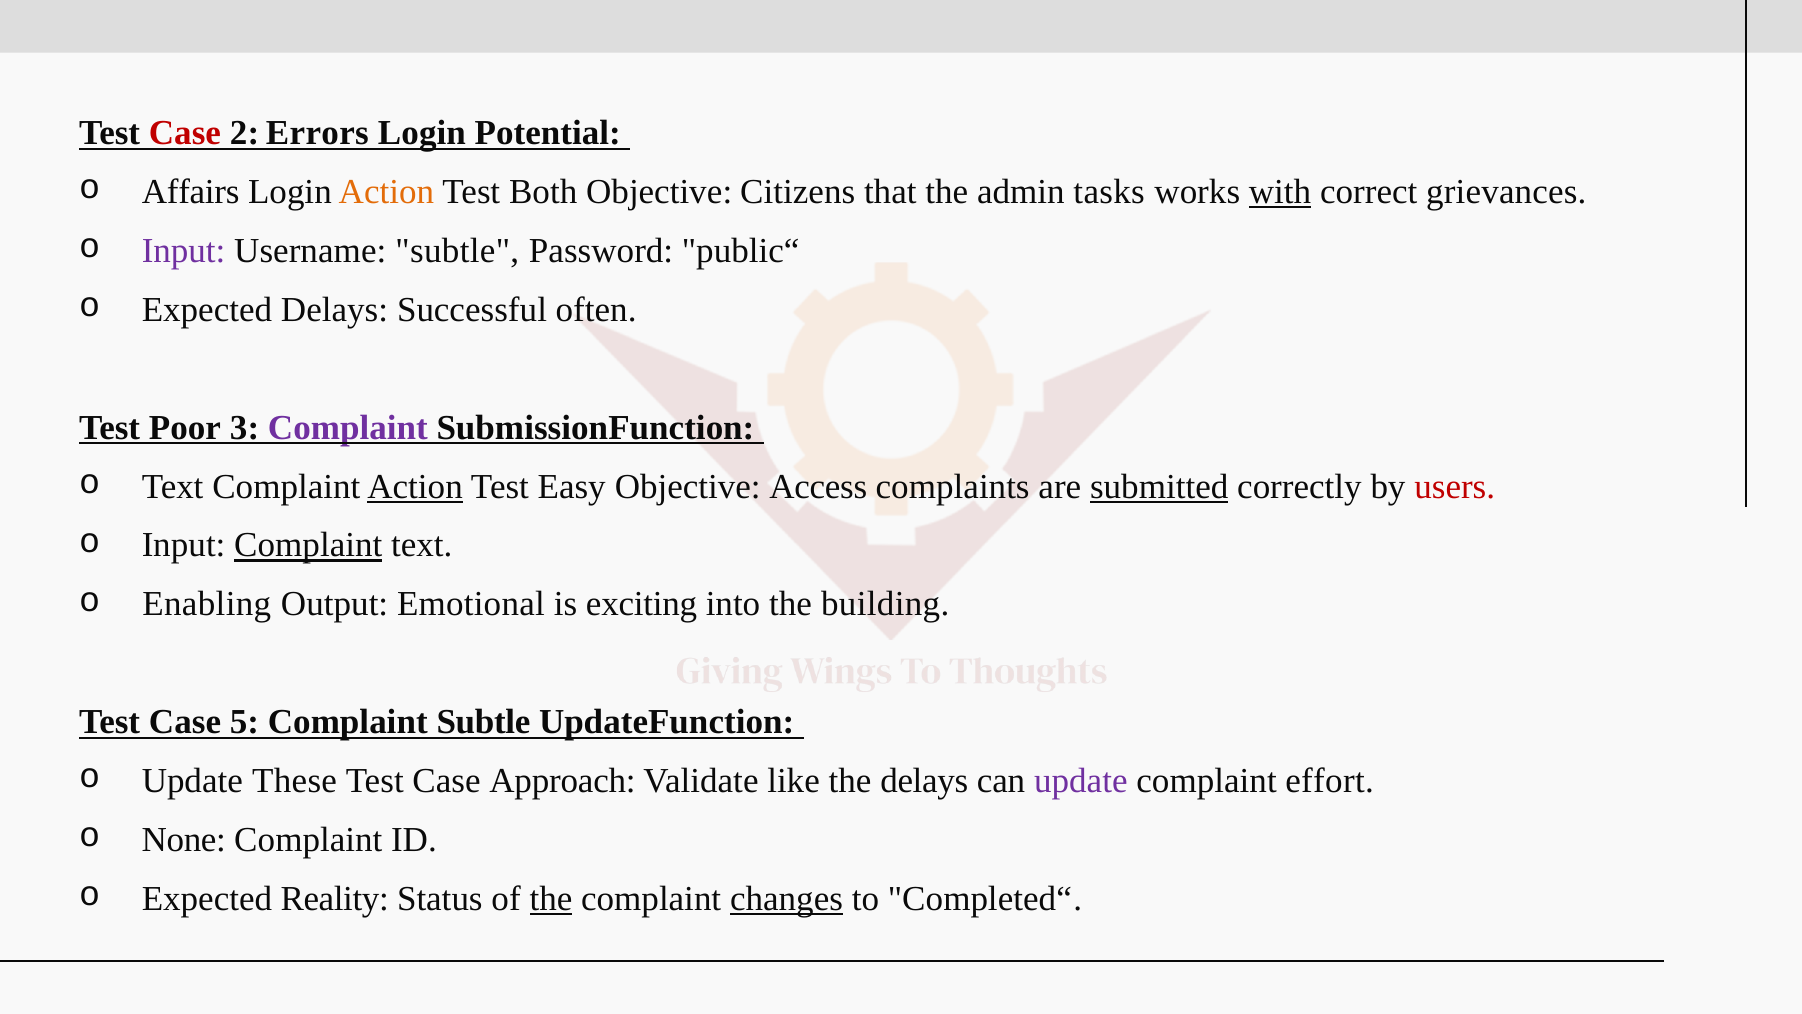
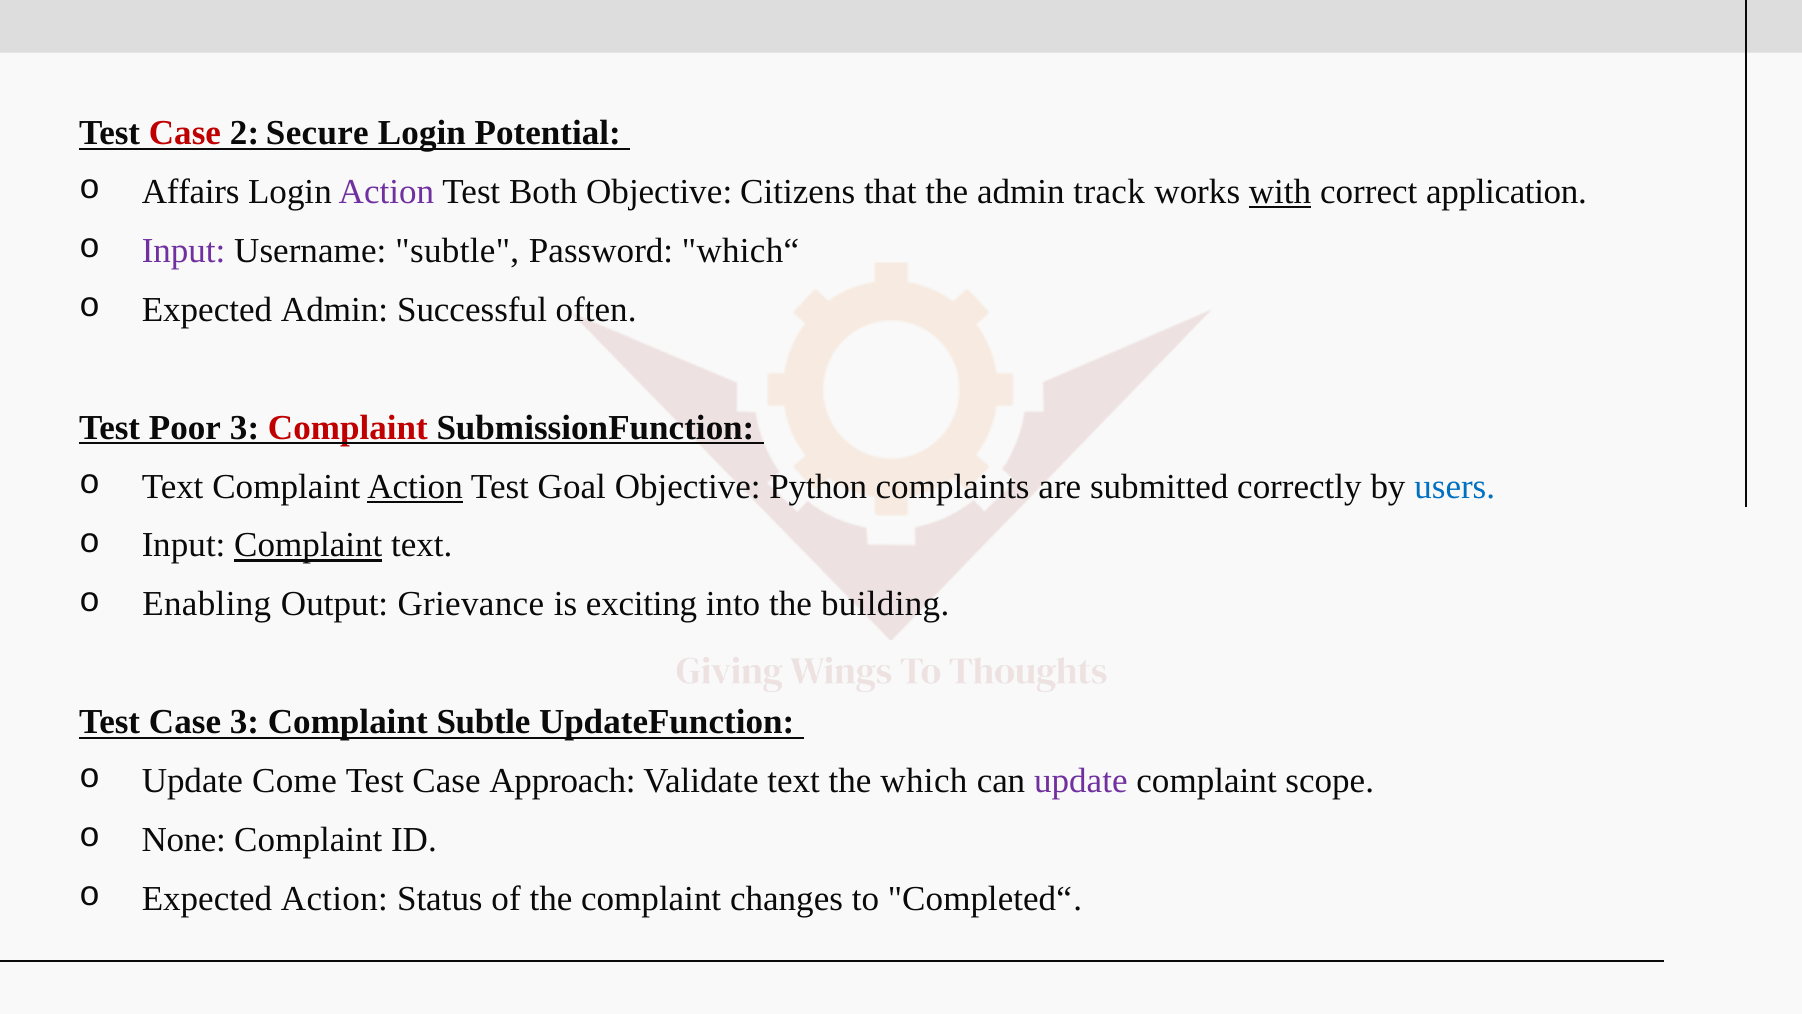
Errors: Errors -> Secure (317, 133)
Action colour: orange -> purple (386, 192)
tasks: tasks -> track (1109, 192)
grievances: grievances -> application (1507, 192)
public“: public“ -> which“ (741, 251)
Expected Delays: Delays -> Admin (335, 310)
Complaint colour: purple -> red (348, 427)
Easy: Easy -> Goal (572, 486)
Access: Access -> Python (818, 486)
submitted underline: present -> none (1159, 486)
users colour: red -> blue (1455, 486)
Emotional: Emotional -> Grievance (471, 604)
Case 5: 5 -> 3 (244, 722)
These: These -> Come (295, 781)
Validate like: like -> text (794, 781)
the delays: delays -> which (924, 781)
effort: effort -> scope (1330, 781)
Expected Reality: Reality -> Action (334, 899)
the underline: present -> none (551, 899)
changes underline: present -> none (787, 899)
